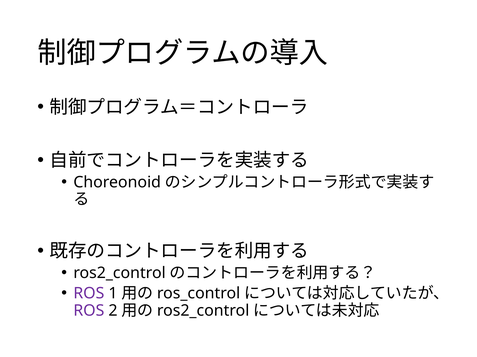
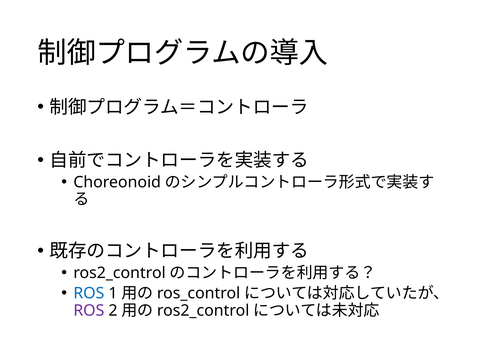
ROS colour: purple -> blue (89, 294)
